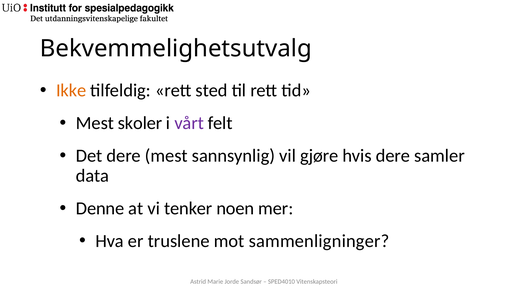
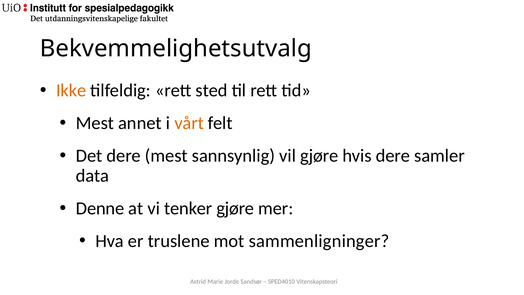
skoler: skoler -> annet (140, 123)
vårt colour: purple -> orange (189, 123)
tenker noen: noen -> gjøre (235, 208)
